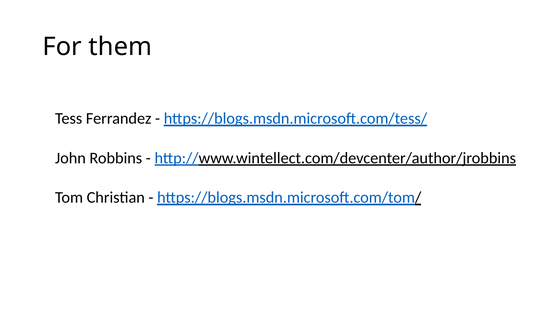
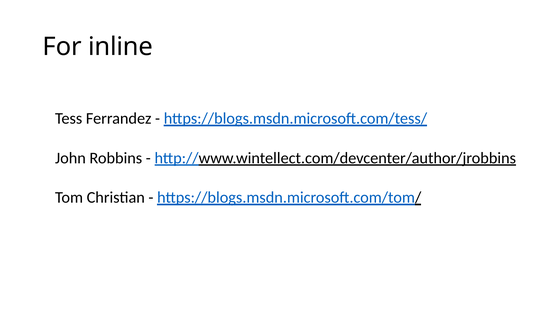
them: them -> inline (121, 47)
